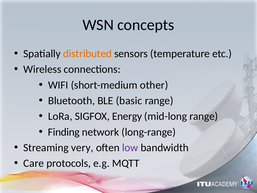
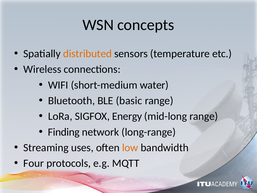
other: other -> water (154, 85)
very: very -> uses (82, 147)
low colour: purple -> orange (130, 147)
Care: Care -> Four (34, 163)
